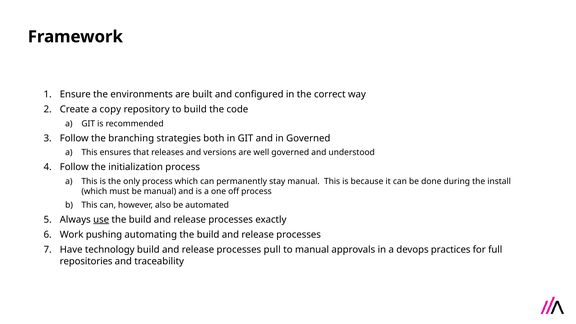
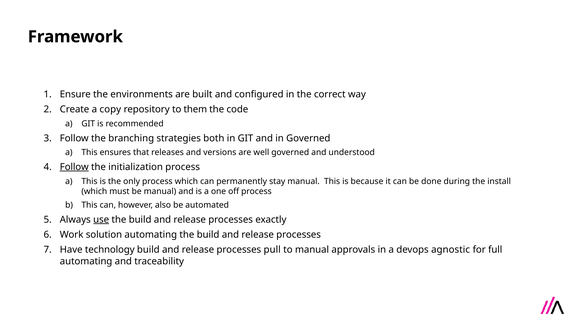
to build: build -> them (195, 109)
Follow underline: none -> present (74, 167)
pushing: pushing -> solution (104, 235)
practices: practices -> agnostic (451, 250)
repositories: repositories -> automating (86, 261)
